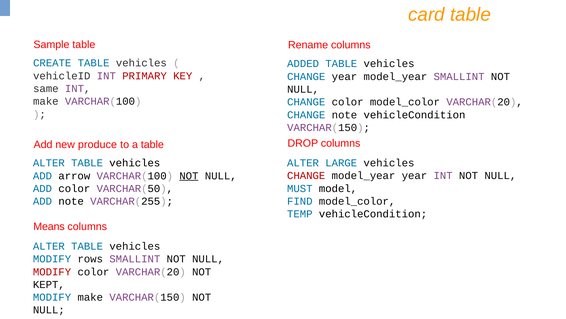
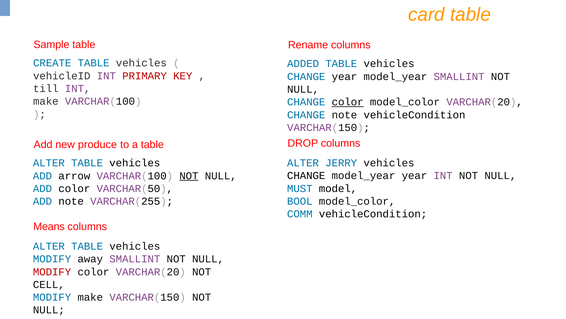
same: same -> till (46, 88)
color underline: none -> present (348, 102)
LARGE: LARGE -> JERRY (341, 163)
CHANGE colour: red -> black (306, 175)
FIND: FIND -> BOOL (300, 201)
TEMP: TEMP -> COMM (300, 214)
rows: rows -> away (90, 259)
KEPT: KEPT -> CELL (49, 284)
